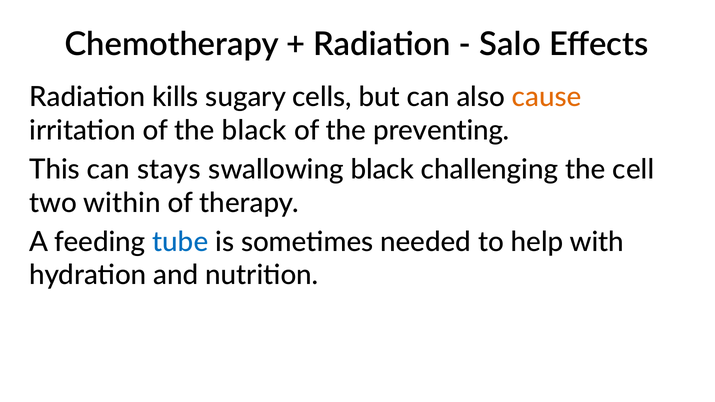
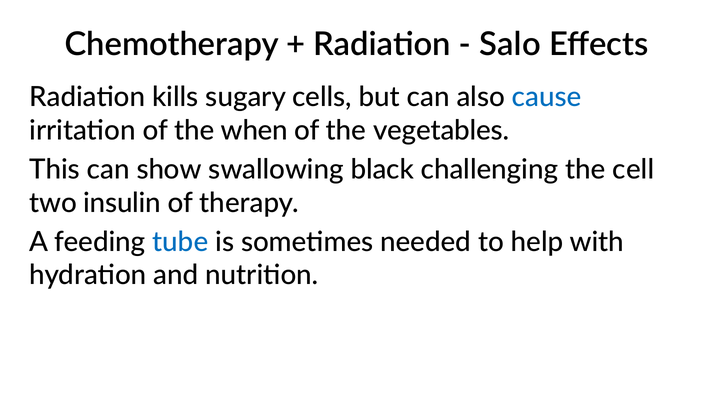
cause colour: orange -> blue (547, 97)
the black: black -> when (254, 131)
preventing: preventing -> vegetables (441, 131)
stays: stays -> show (169, 170)
within: within -> insulin (122, 203)
